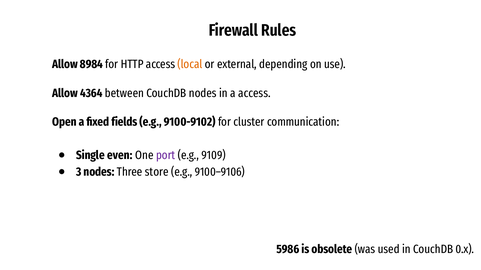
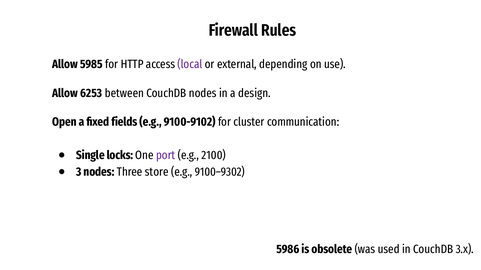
8984: 8984 -> 5985 (91, 65)
local colour: orange -> purple (190, 65)
4364: 4364 -> 6253 (91, 93)
a access: access -> design (254, 93)
even: even -> locks (120, 156)
9109: 9109 -> 2100 (214, 156)
9100–9106: 9100–9106 -> 9100–9302 (220, 172)
0.x: 0.x -> 3.x (465, 250)
